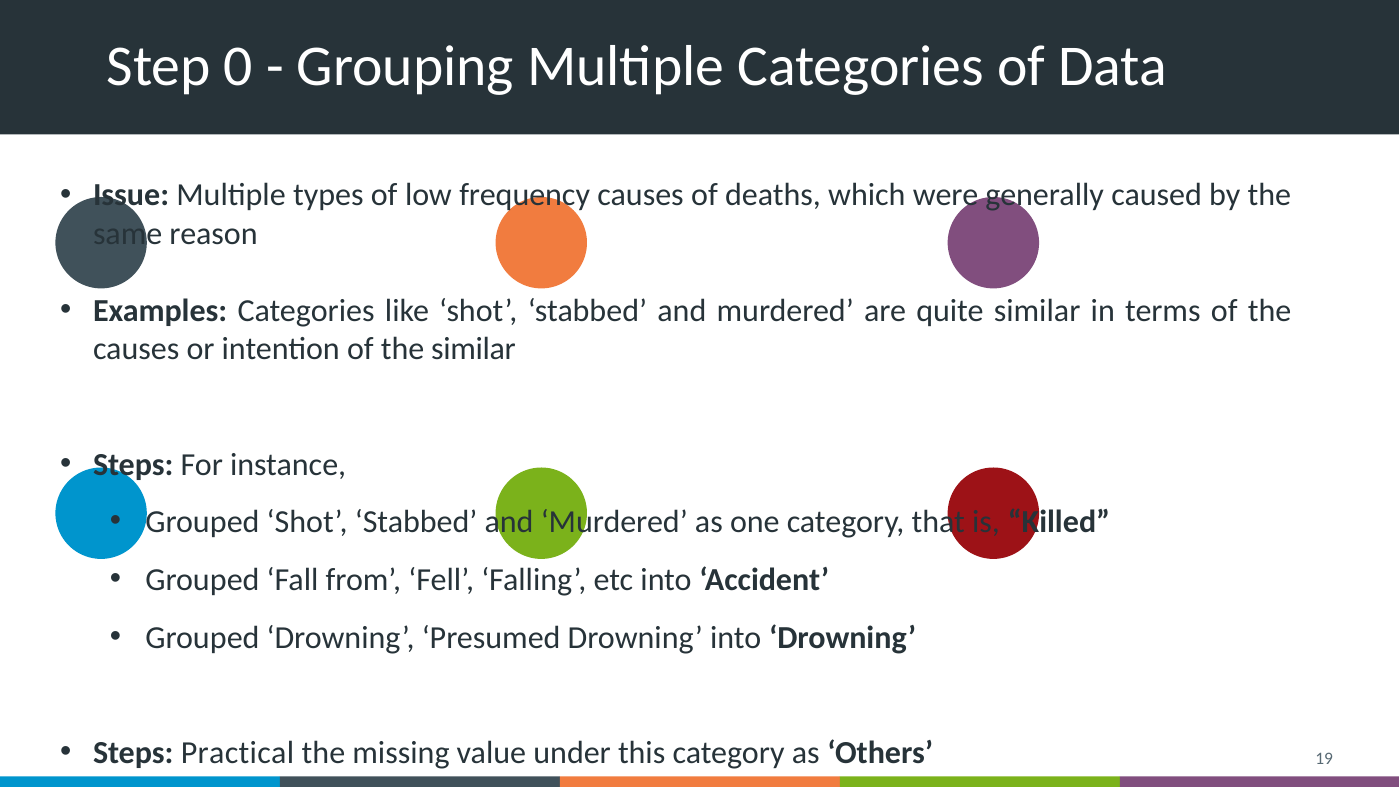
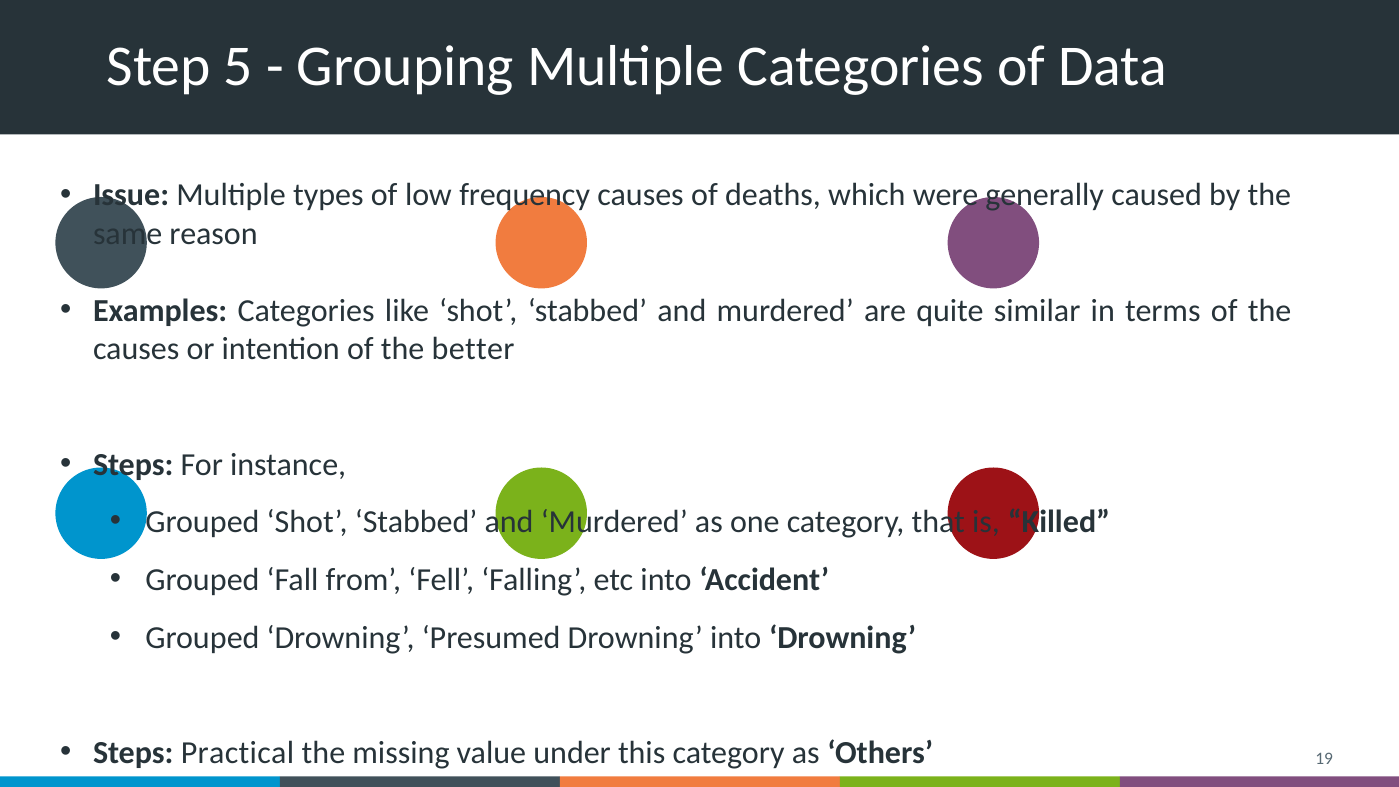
0: 0 -> 5 (238, 66)
the similar: similar -> better (473, 349)
